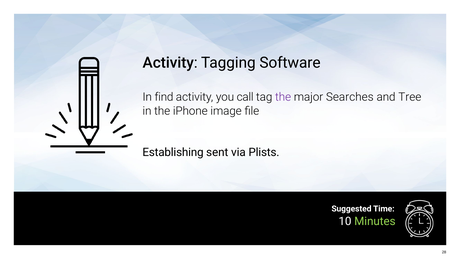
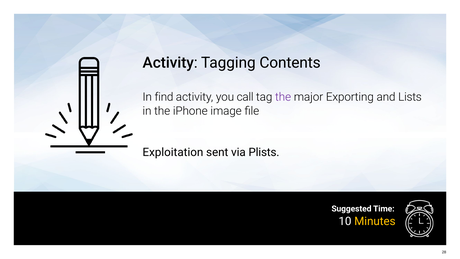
Software: Software -> Contents (290, 63)
Searches: Searches -> Exporting (350, 97)
Tree: Tree -> Lists (410, 97)
Establishing: Establishing -> Exploitation (173, 152)
Minutes colour: light green -> yellow (375, 221)
